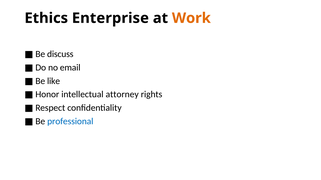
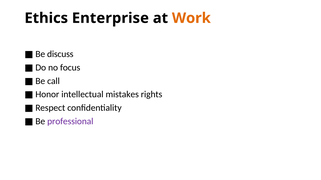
email: email -> focus (70, 68)
like: like -> call (54, 81)
attorney: attorney -> mistakes (122, 95)
professional colour: blue -> purple (70, 122)
